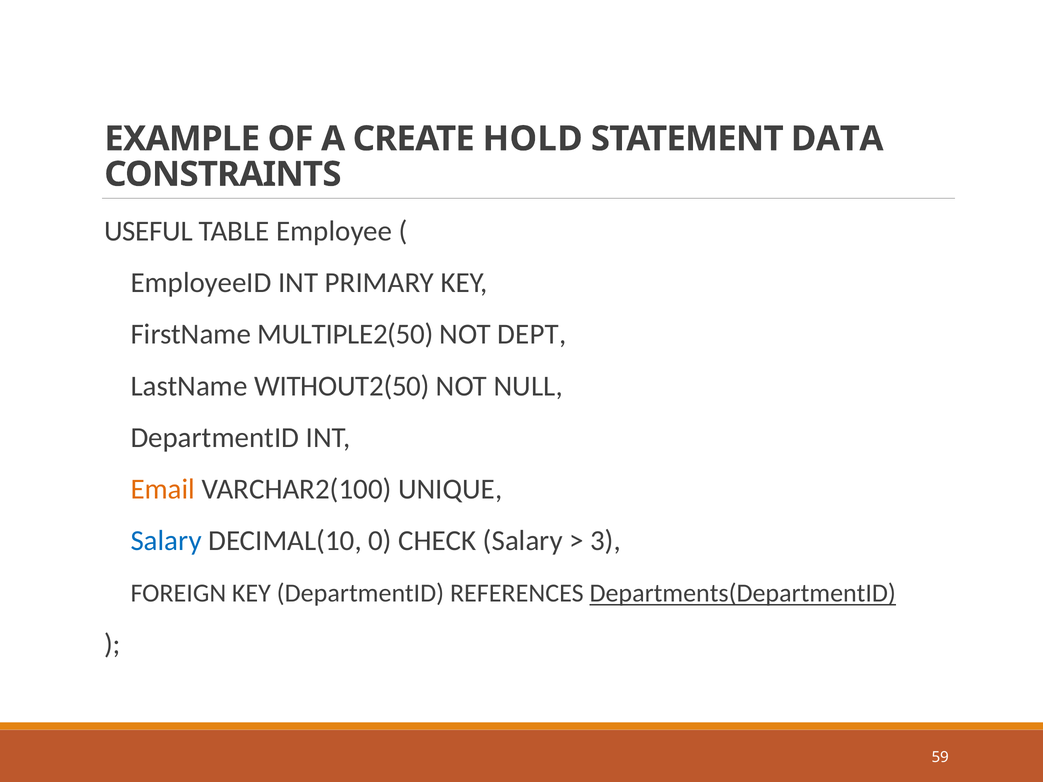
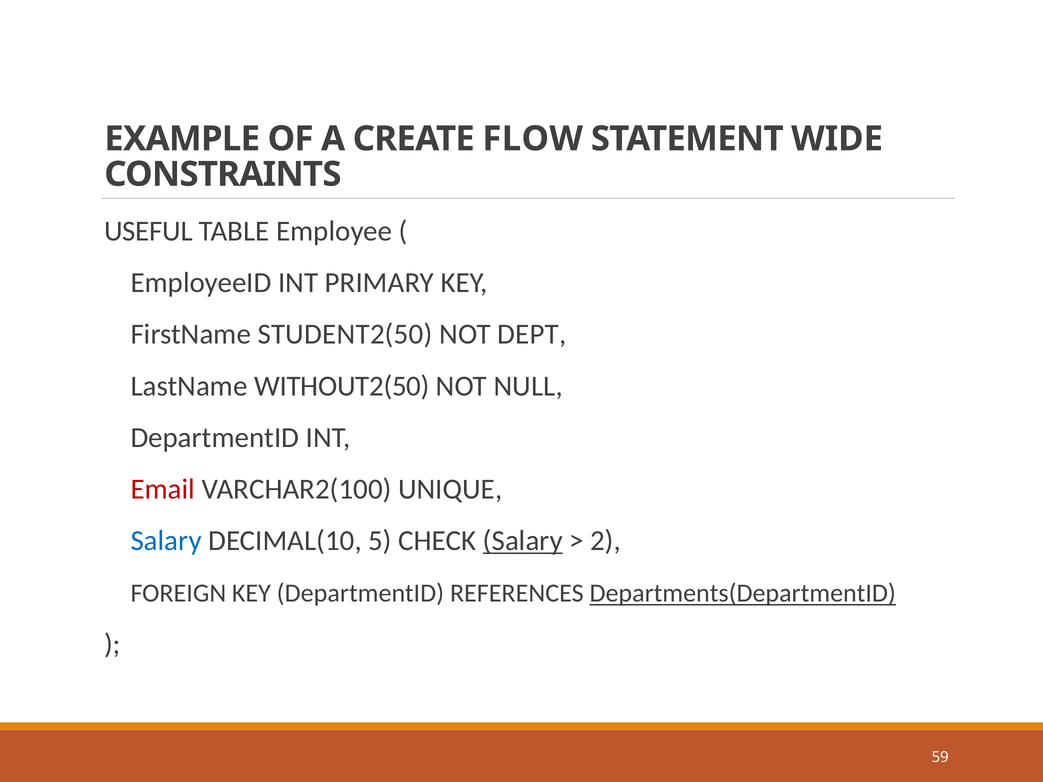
HOLD: HOLD -> FLOW (533, 139)
DATA: DATA -> WIDE (837, 139)
MULTIPLE2(50: MULTIPLE2(50 -> STUDENT2(50 (345, 334)
Email colour: orange -> red (163, 489)
0: 0 -> 5 (380, 541)
Salary underline: none -> present (523, 541)
3: 3 -> 2 (606, 541)
